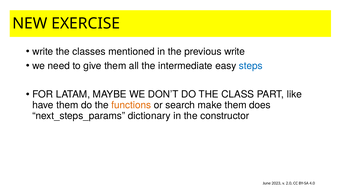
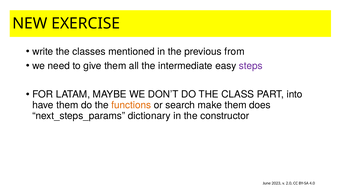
previous write: write -> from (235, 51)
steps colour: blue -> purple (251, 66)
like: like -> into (295, 94)
